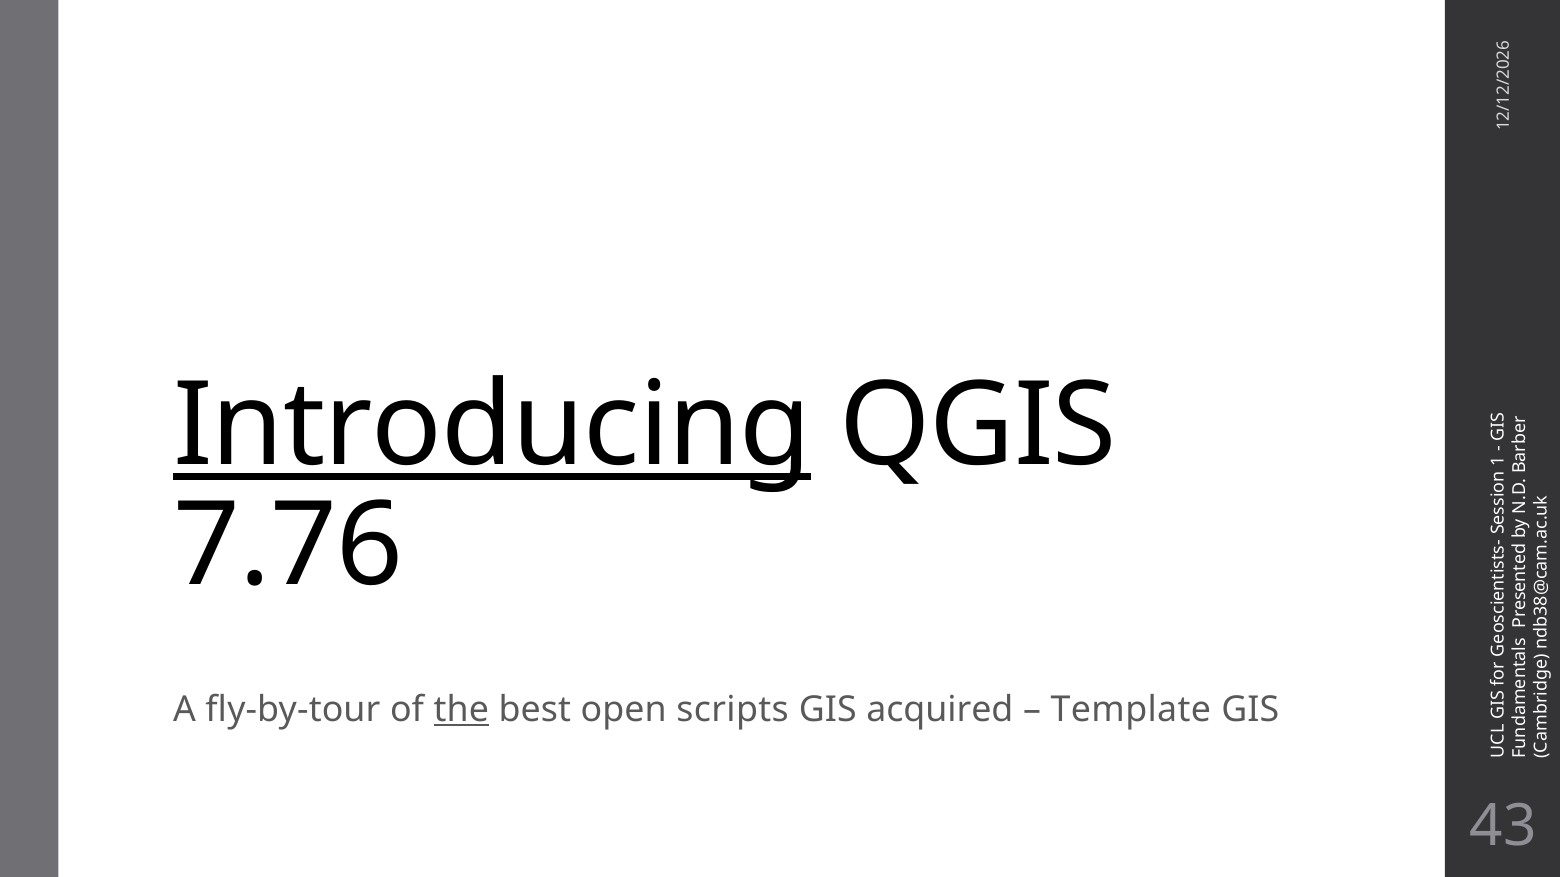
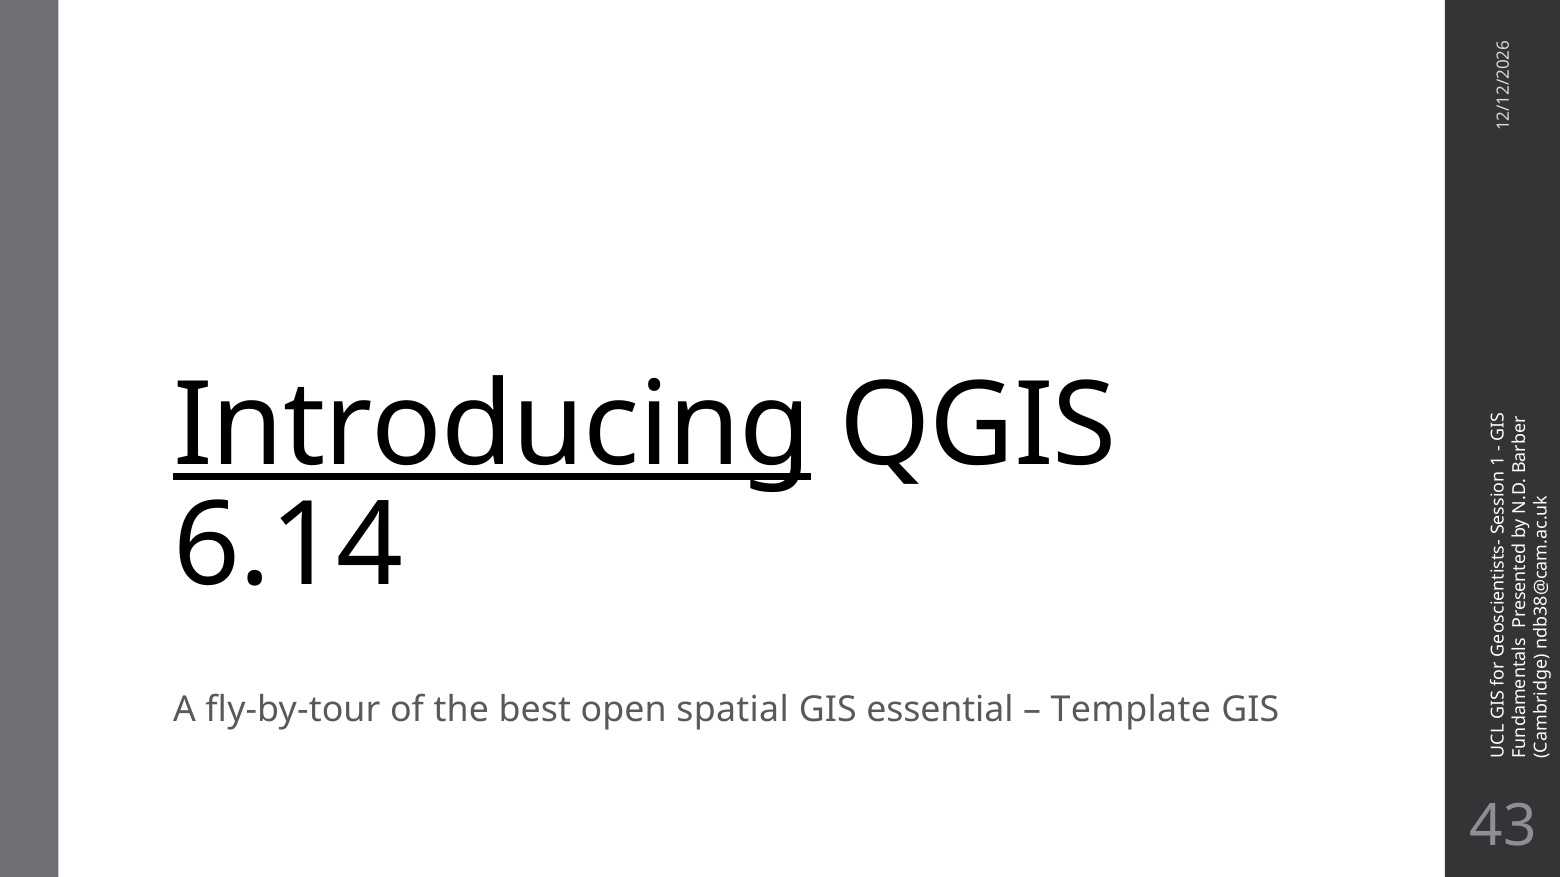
7.76: 7.76 -> 6.14 (288, 546)
the underline: present -> none (461, 710)
scripts: scripts -> spatial (733, 710)
acquired: acquired -> essential (940, 710)
